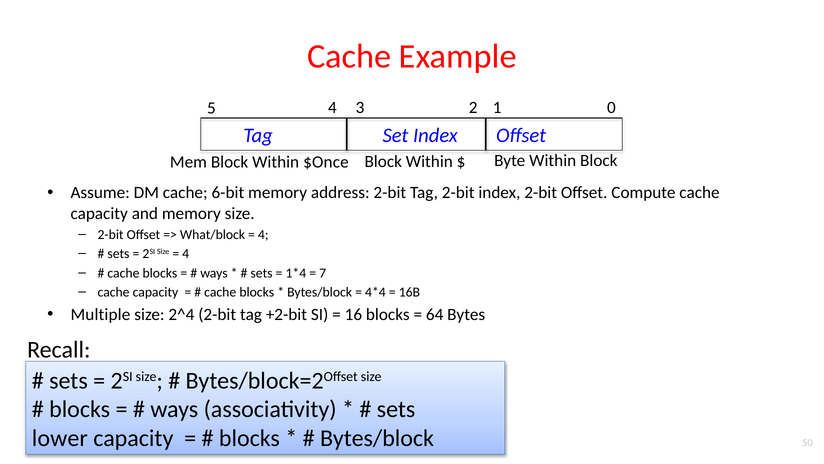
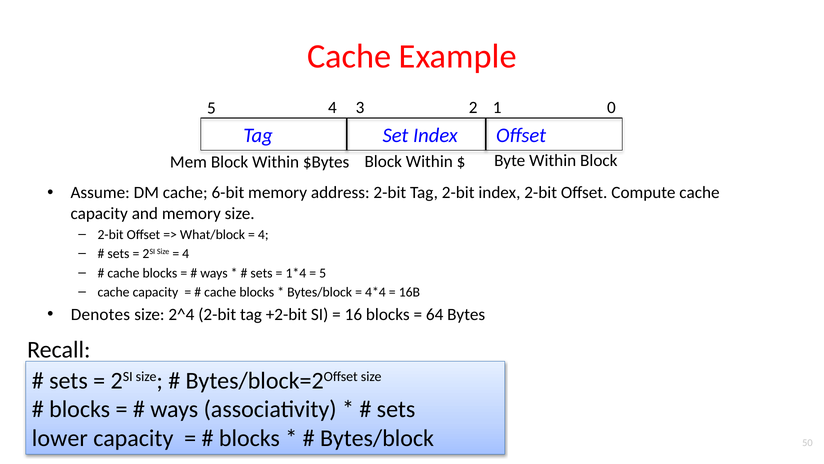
$Once: $Once -> $Bytes (326, 162)
7: 7 -> 5 (323, 273)
Multiple: Multiple -> Denotes (100, 314)
